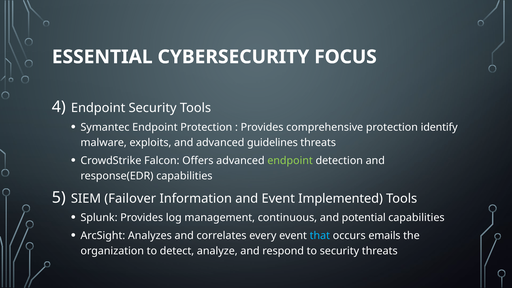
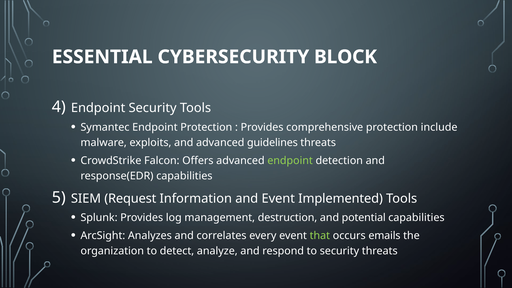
FOCUS: FOCUS -> BLOCK (345, 57)
identify: identify -> include (439, 127)
Failover: Failover -> Request (130, 199)
continuous: continuous -> destruction (287, 218)
that colour: light blue -> light green (320, 236)
